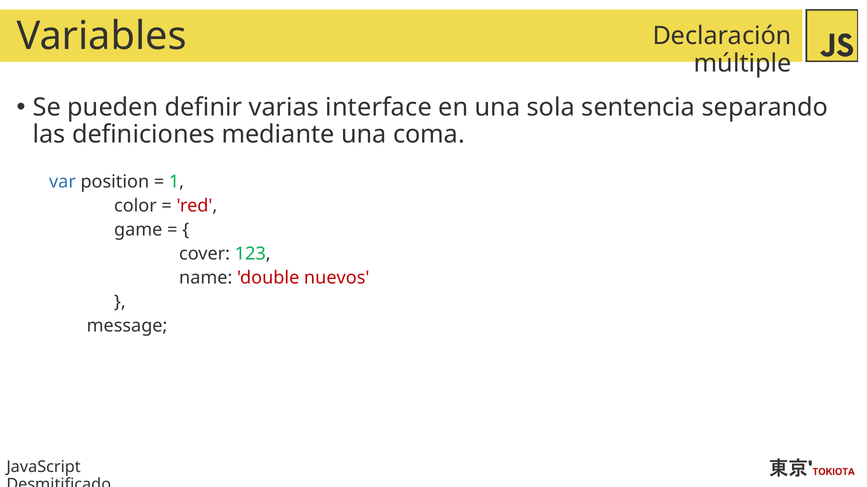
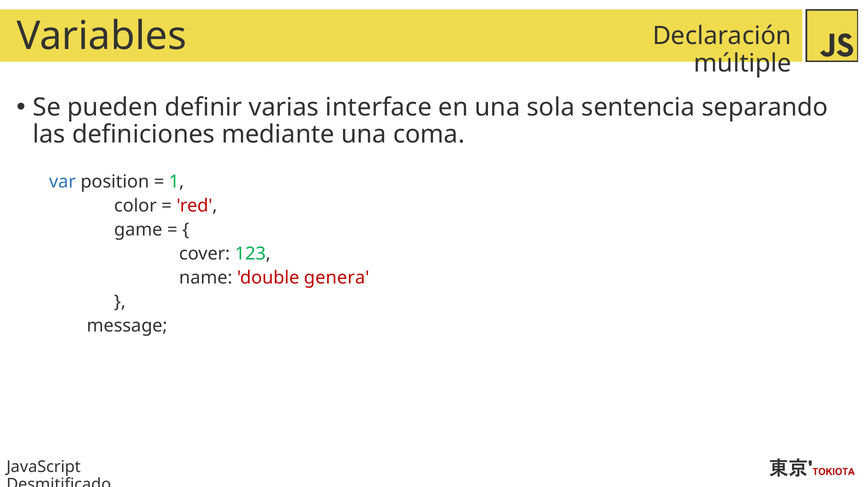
nuevos: nuevos -> genera (337, 278)
